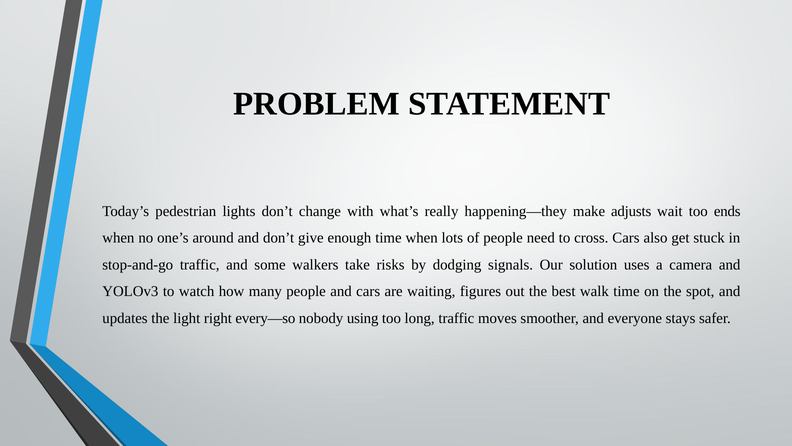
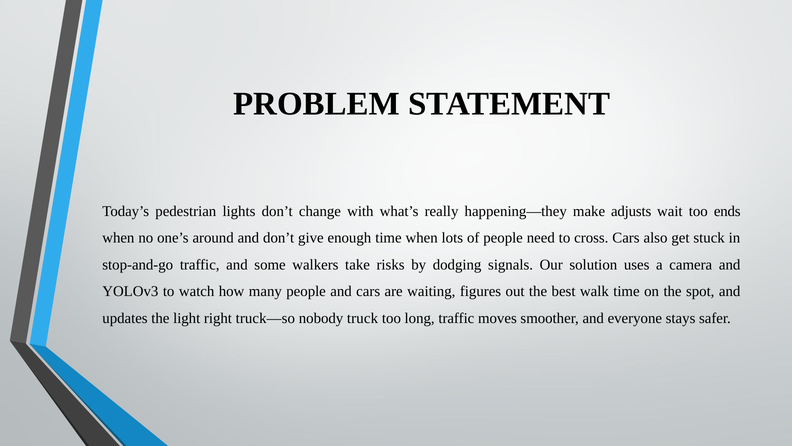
every—so: every—so -> truck—so (265, 318)
using: using -> truck (363, 318)
